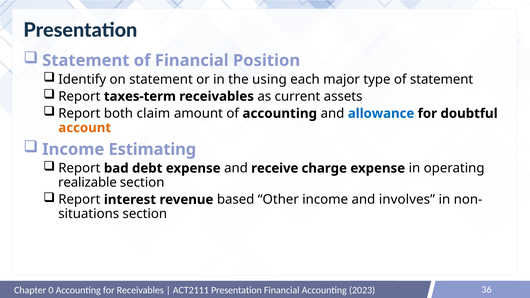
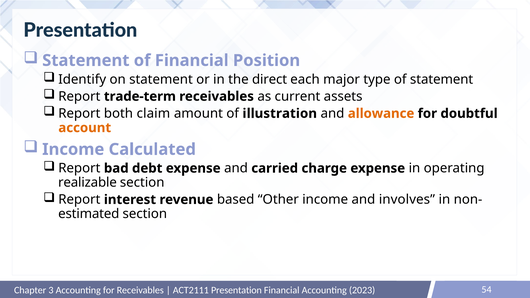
using: using -> direct (270, 79)
taxes-term: taxes-term -> trade-term (140, 96)
of accounting: accounting -> illustration (280, 114)
allowance colour: blue -> orange (381, 114)
Estimating: Estimating -> Calculated (152, 149)
receive: receive -> carried (275, 168)
situations: situations -> estimated (89, 214)
0: 0 -> 3 (51, 290)
36: 36 -> 54 (487, 290)
